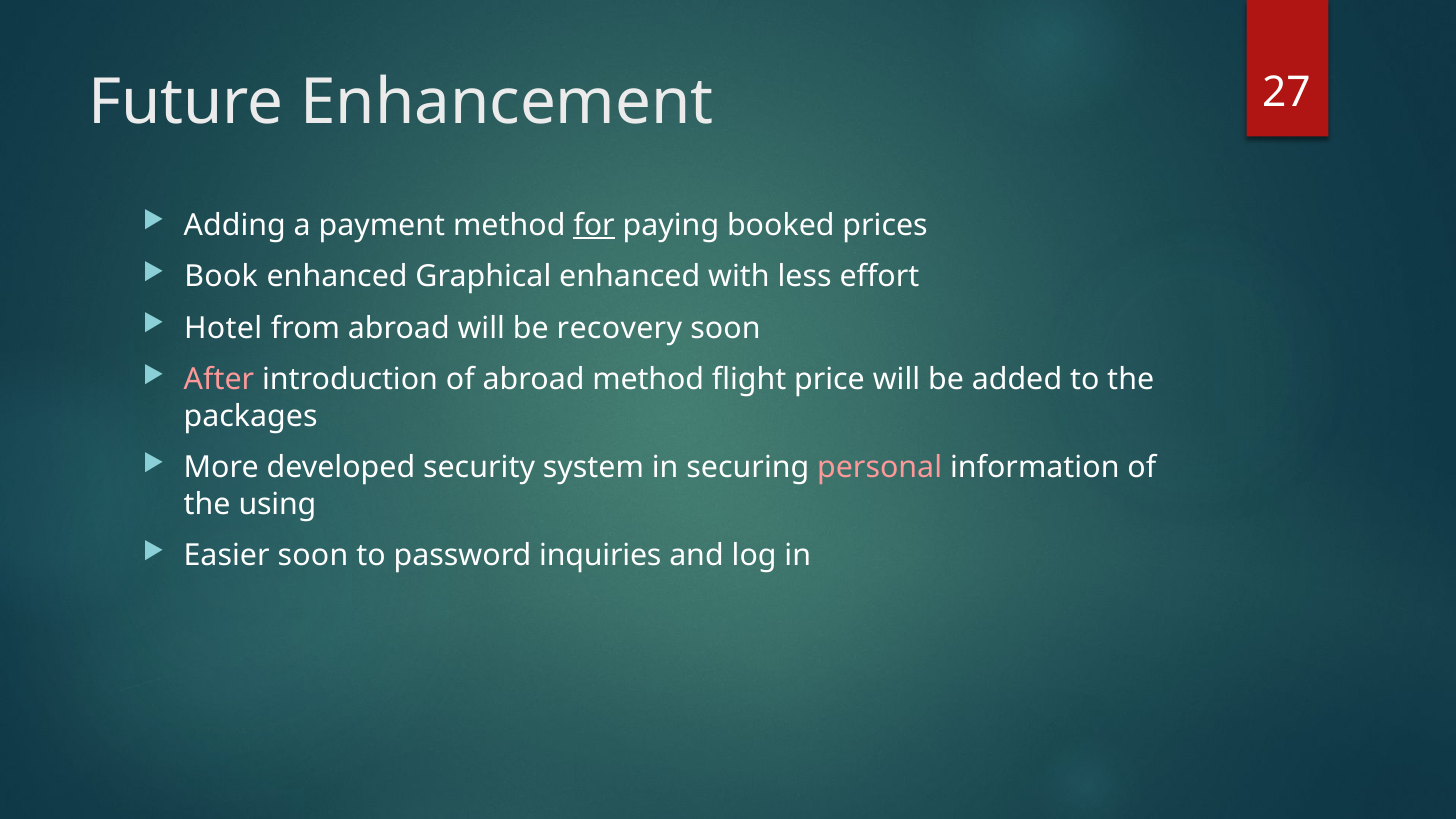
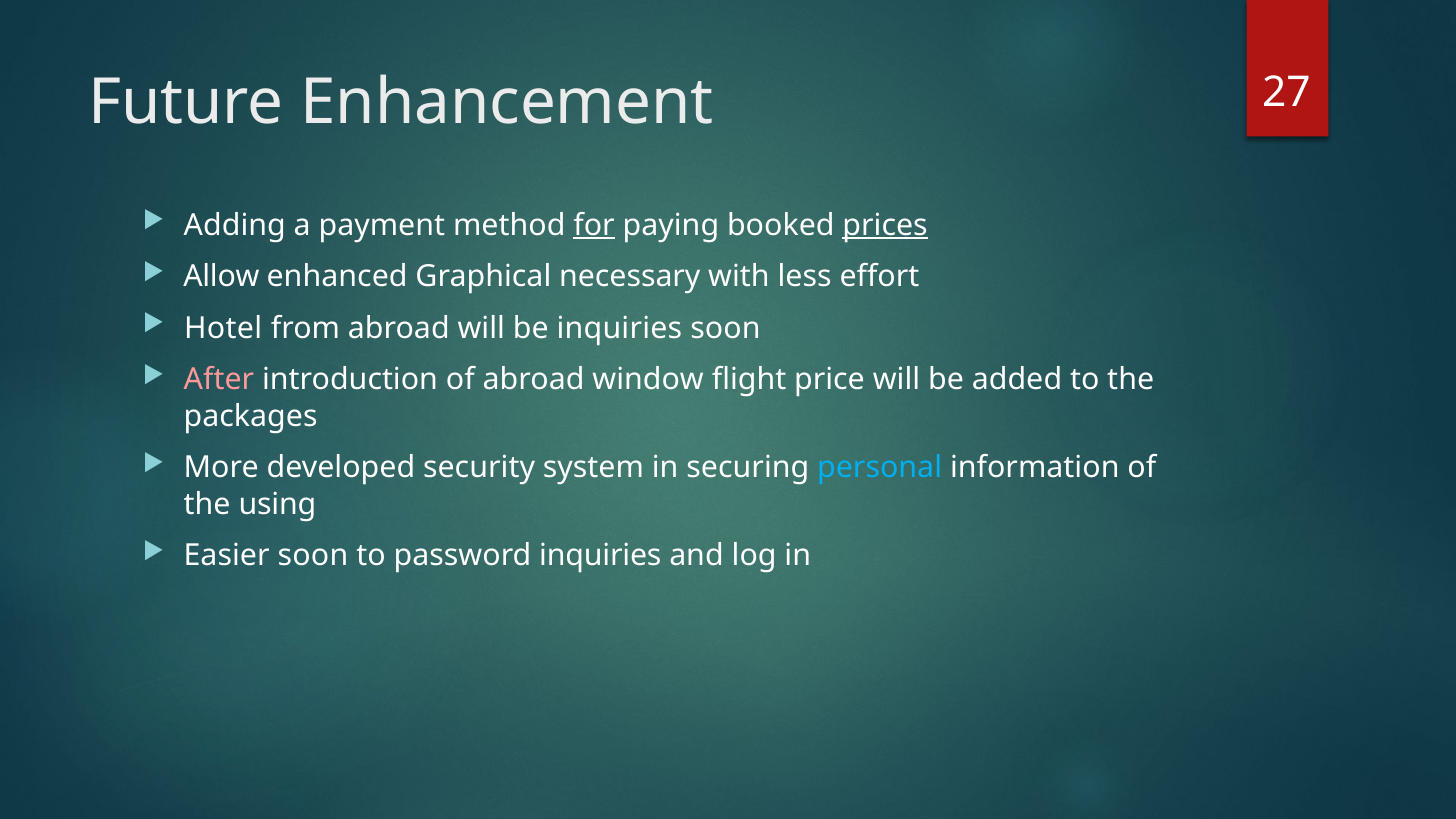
prices underline: none -> present (885, 225)
Book: Book -> Allow (221, 277)
Graphical enhanced: enhanced -> necessary (630, 277)
be recovery: recovery -> inquiries (619, 328)
abroad method: method -> window (648, 380)
personal colour: pink -> light blue (880, 468)
